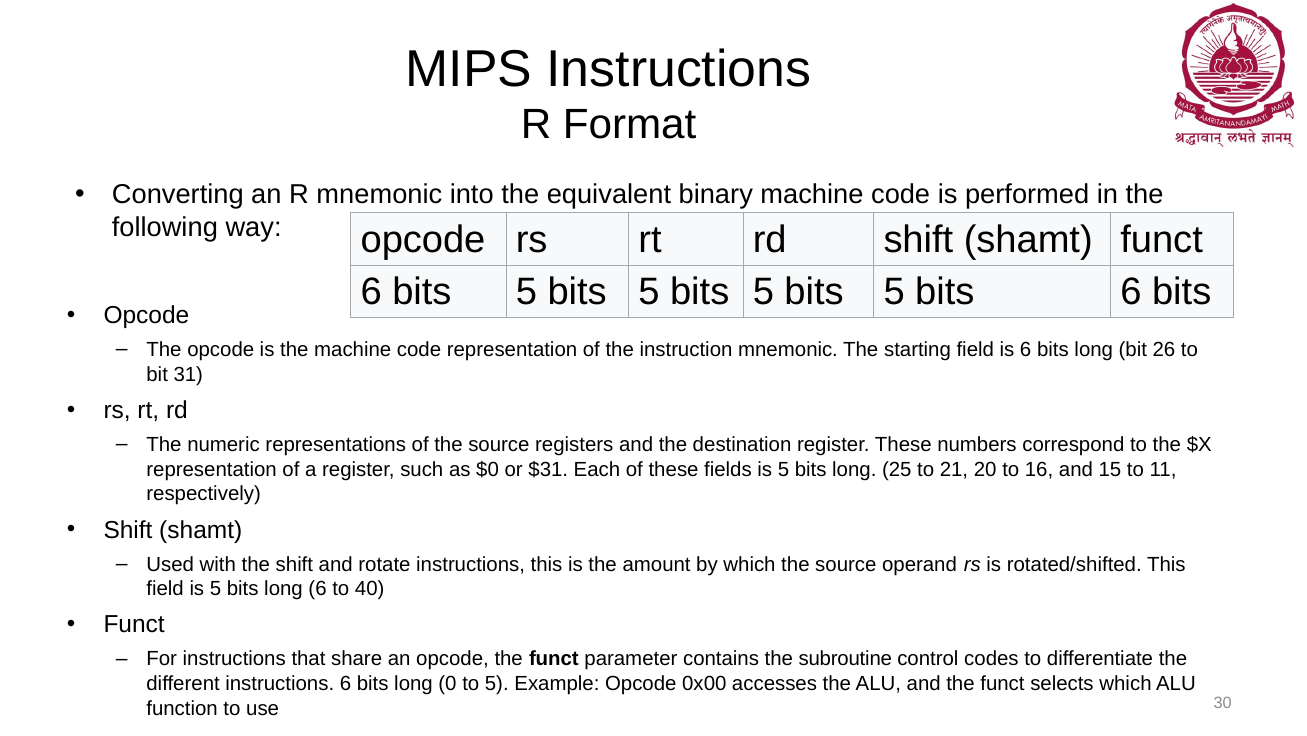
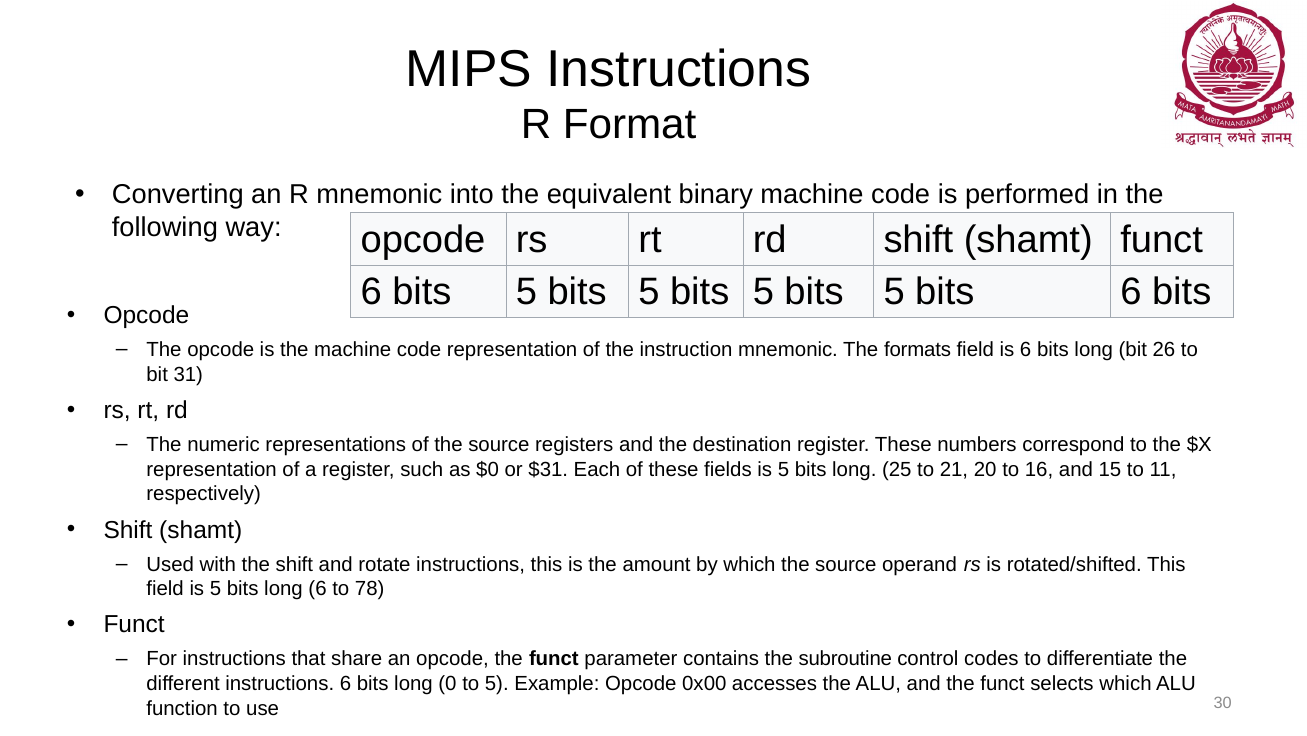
starting: starting -> formats (918, 350)
40: 40 -> 78 (370, 588)
